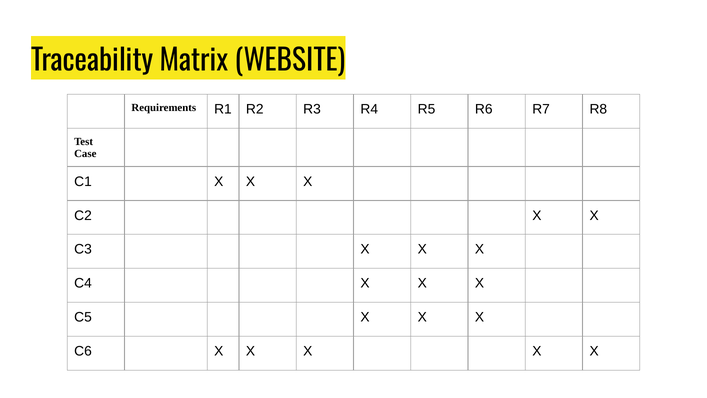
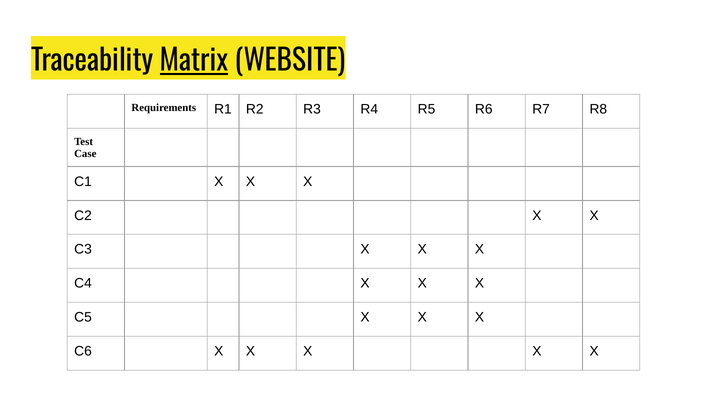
Matrix underline: none -> present (194, 61)
